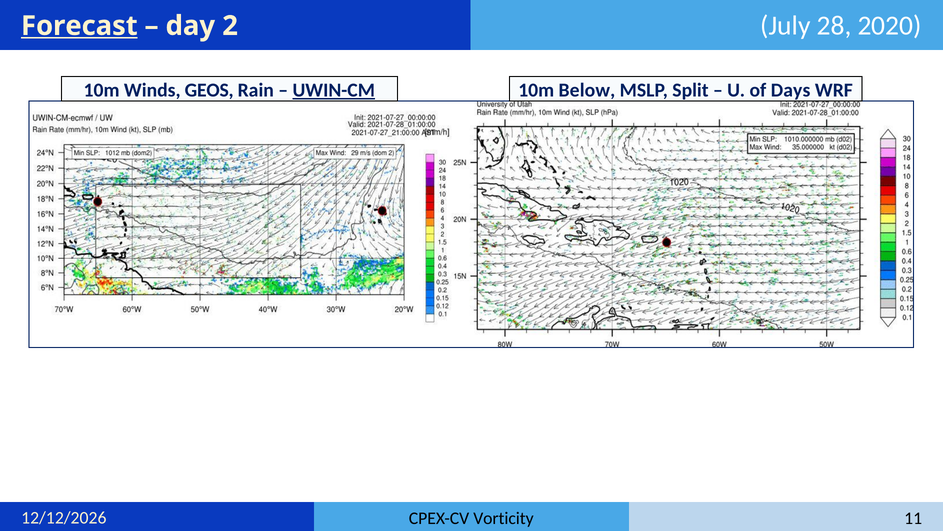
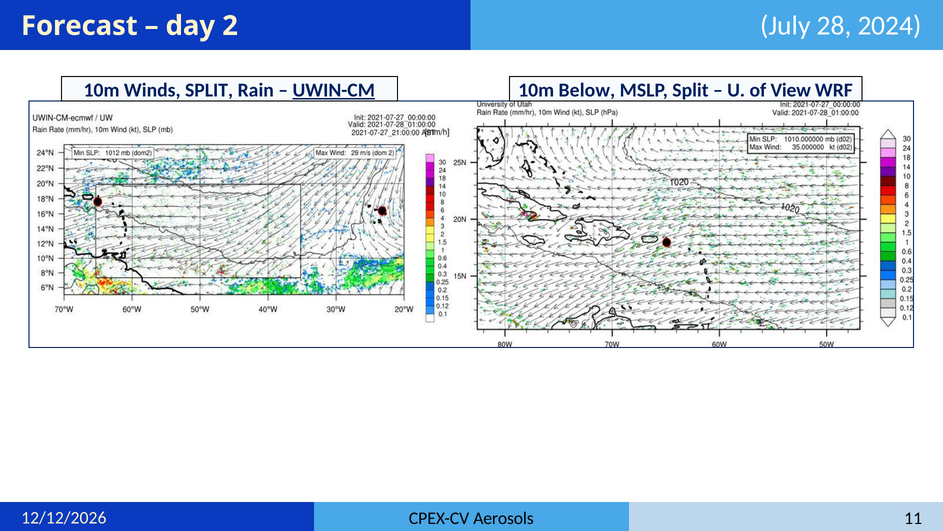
Forecast underline: present -> none (79, 26)
2020: 2020 -> 2024 (890, 26)
Winds GEOS: GEOS -> SPLIT (209, 90)
Days: Days -> View (791, 90)
Vorticity: Vorticity -> Aerosols (504, 518)
